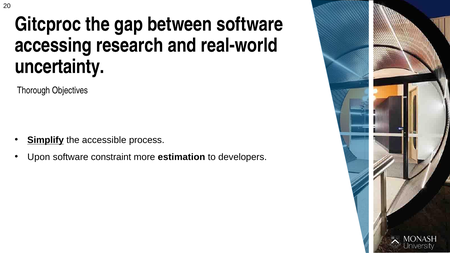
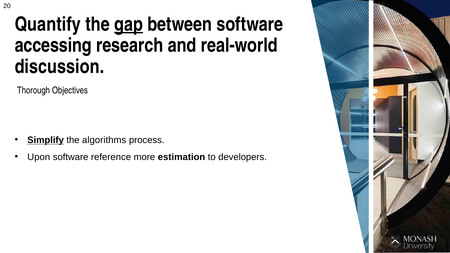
Gitcproc: Gitcproc -> Quantify (48, 24)
gap underline: none -> present (129, 24)
uncertainty: uncertainty -> discussion (59, 67)
accessible: accessible -> algorithms (104, 140)
constraint: constraint -> reference (111, 157)
